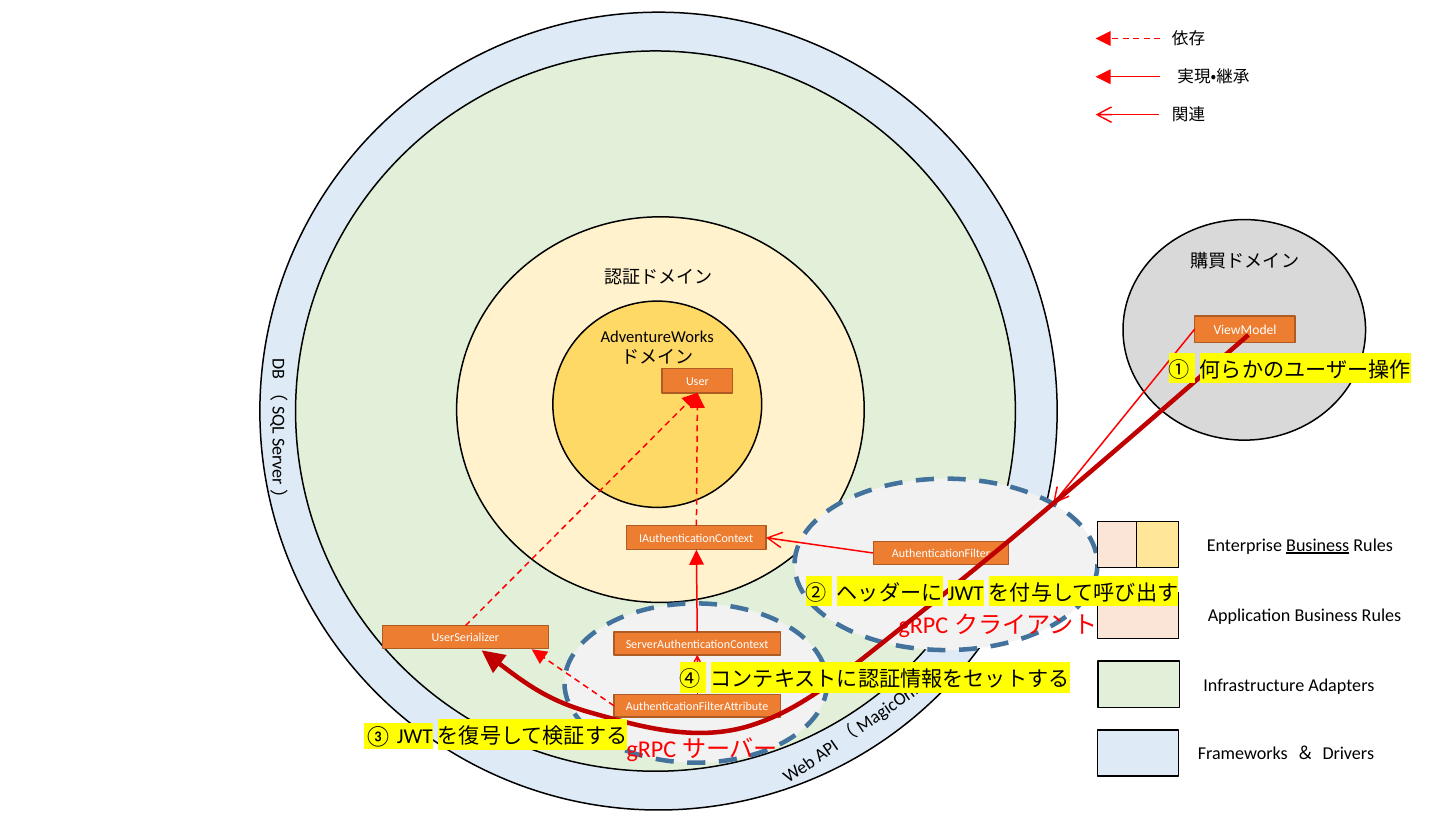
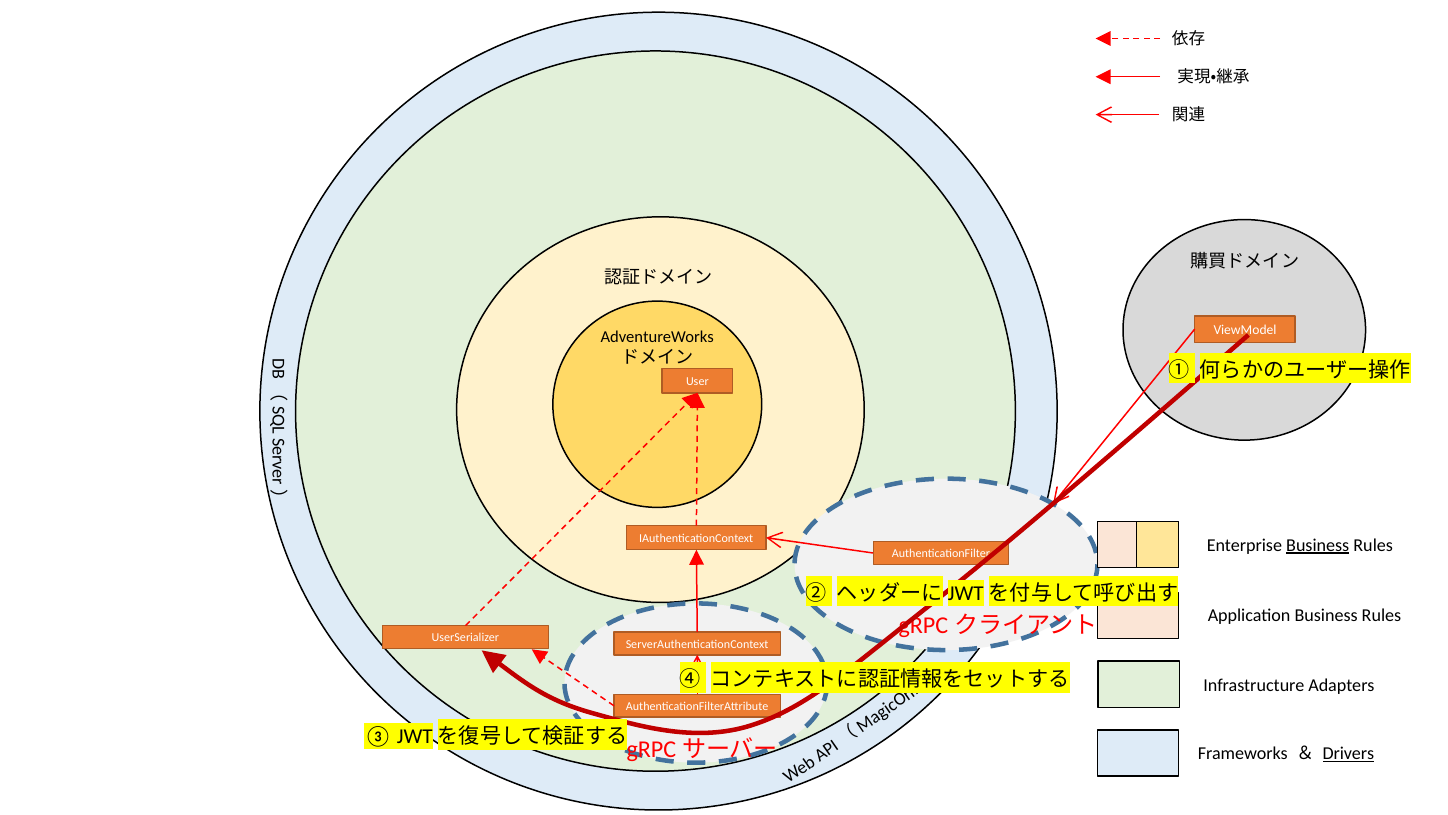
Drivers underline: none -> present (1348, 753)
